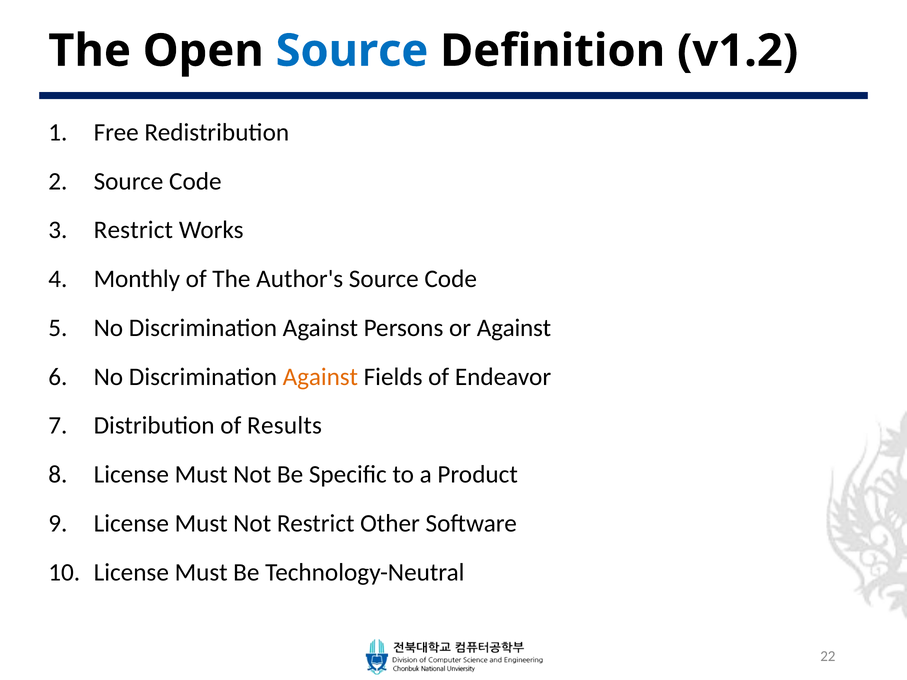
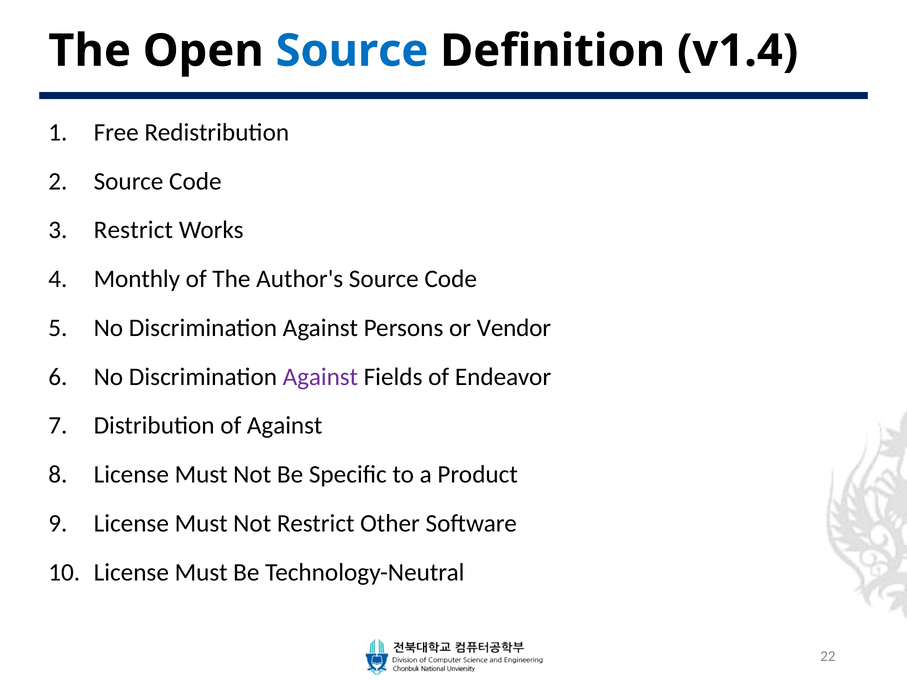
v1.2: v1.2 -> v1.4 (738, 51)
or Against: Against -> Vendor (514, 328)
Against colour: orange -> purple (320, 377)
of Results: Results -> Against (285, 426)
